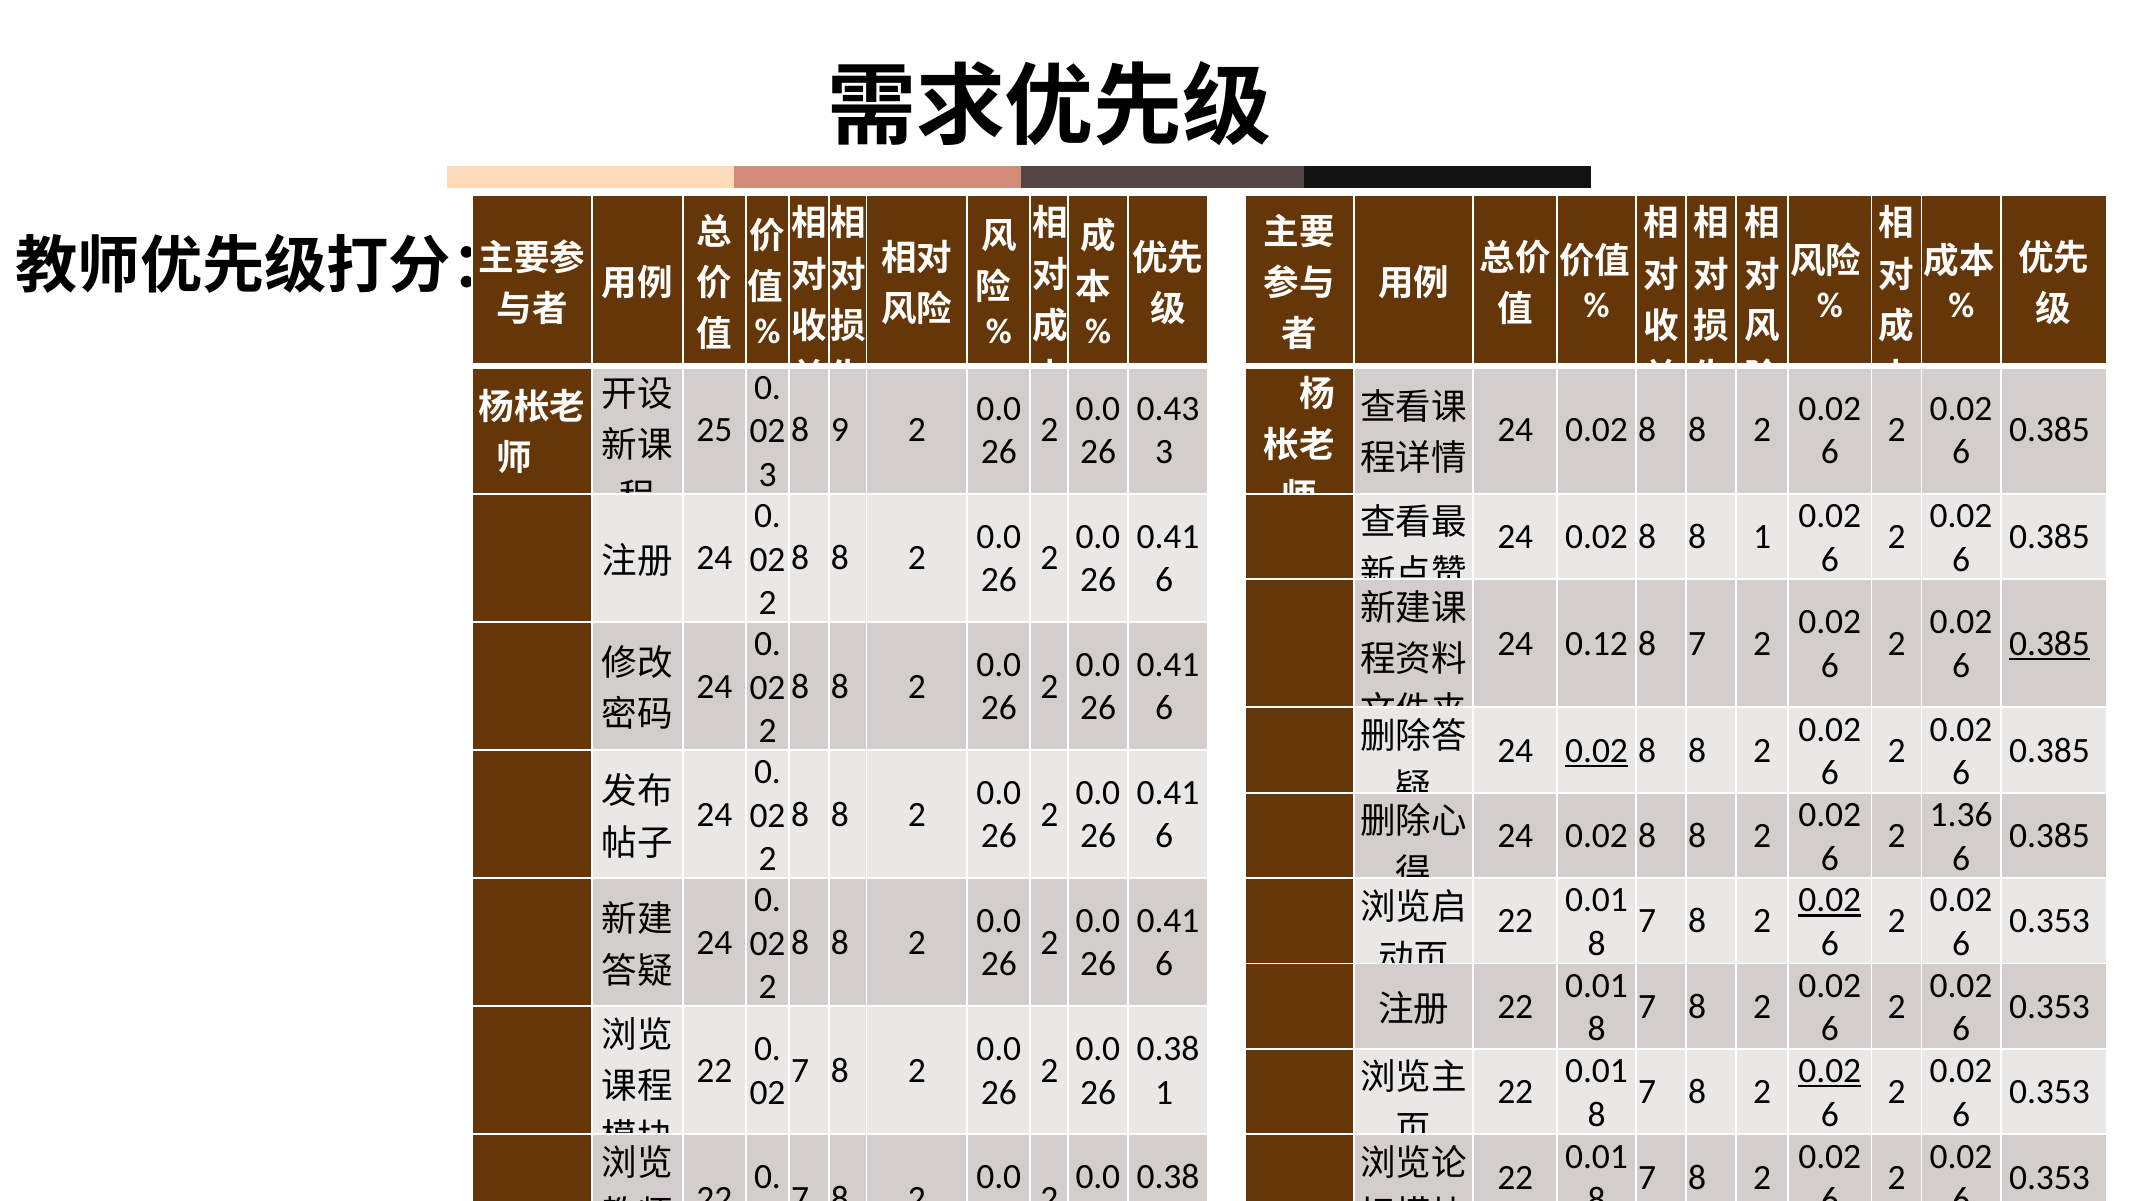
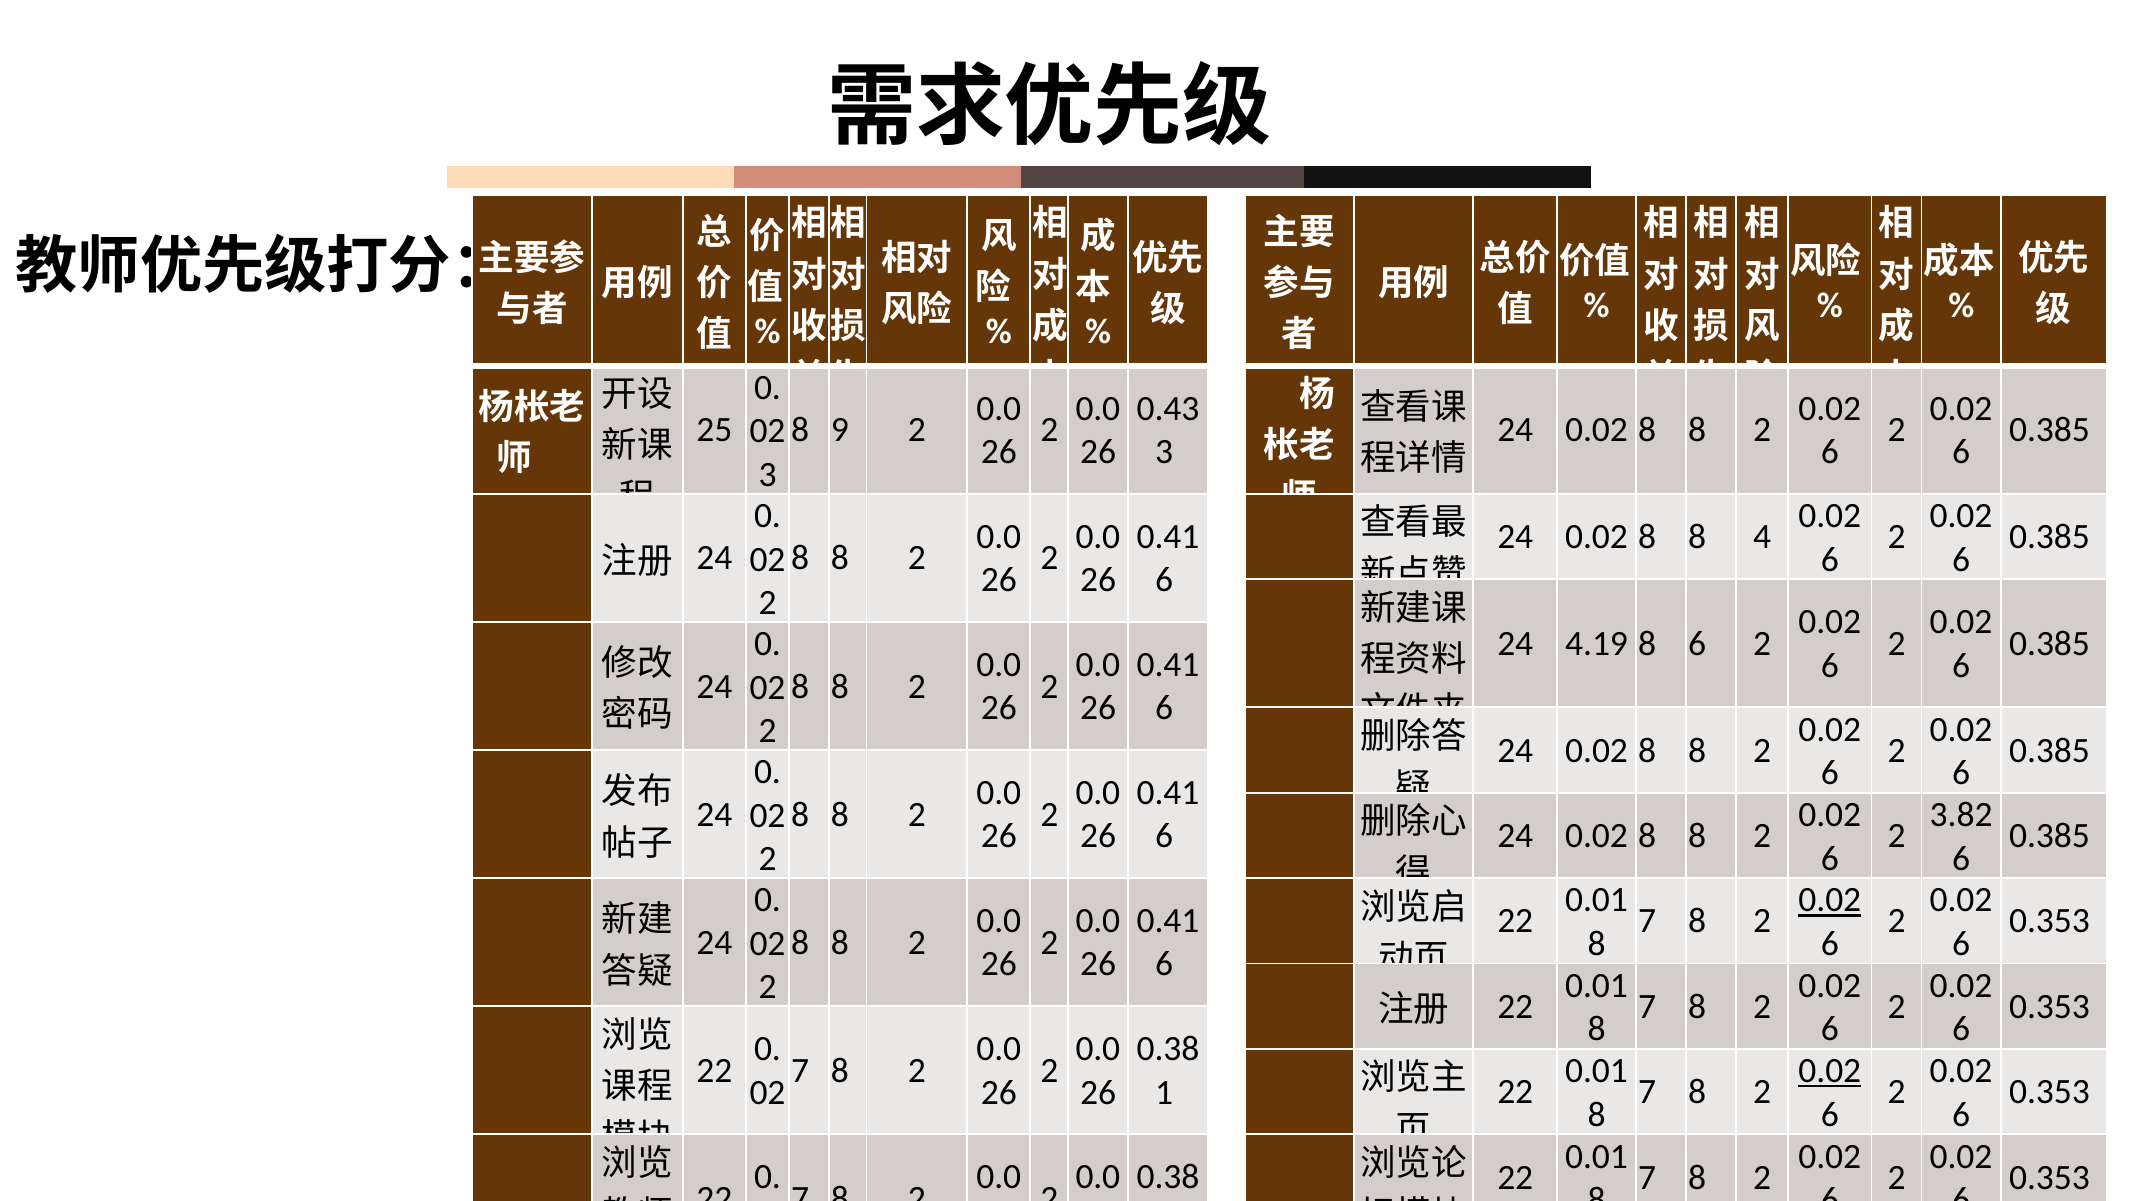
8 1: 1 -> 4 (1762, 537)
0.12: 0.12 -> 4.19 (1597, 644)
7: 7 -> 6 (1697, 644)
0.385 underline: present -> none (2050, 644)
0.02 underline: present -> none (1597, 750)
1.36: 1.36 -> 3.82 (1961, 815)
